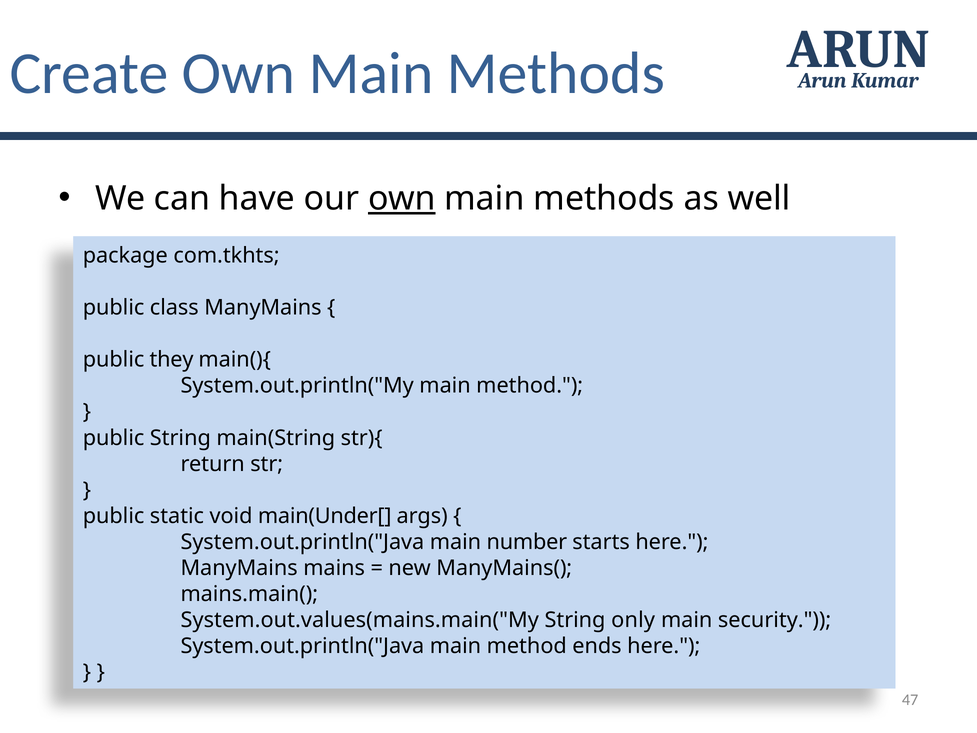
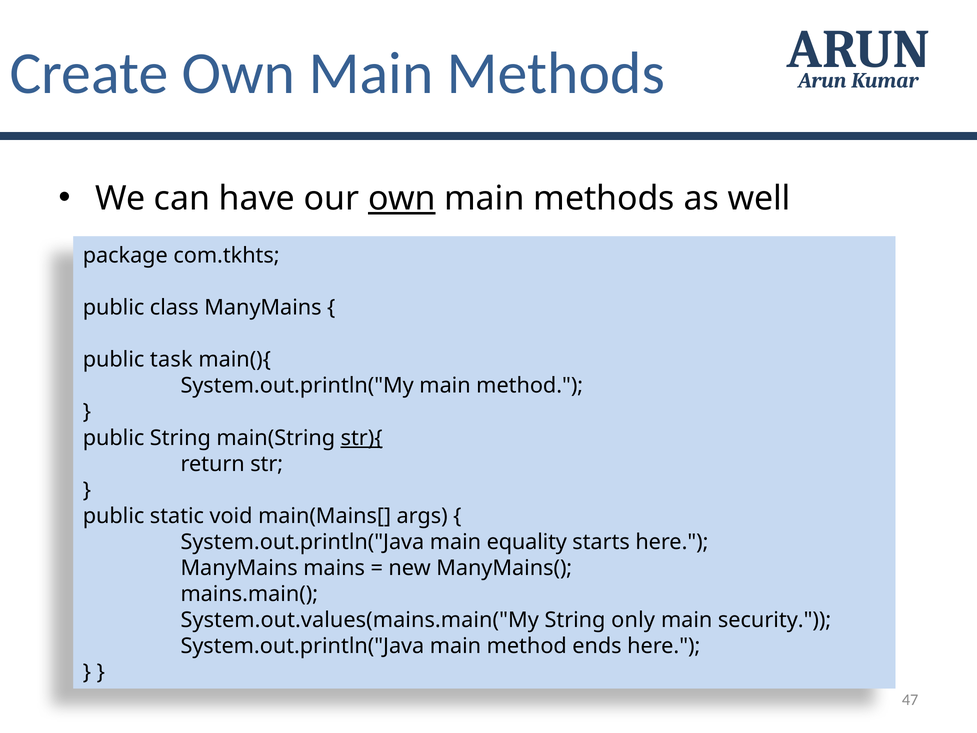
they: they -> task (171, 360)
str){ underline: none -> present (362, 438)
main(Under[: main(Under[ -> main(Mains[ (325, 516)
number: number -> equality (527, 542)
